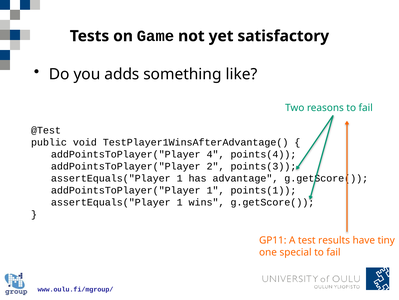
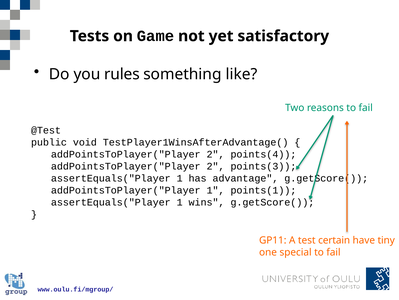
adds: adds -> rules (122, 74)
4: 4 -> 2 (216, 154)
results: results -> certain (334, 240)
